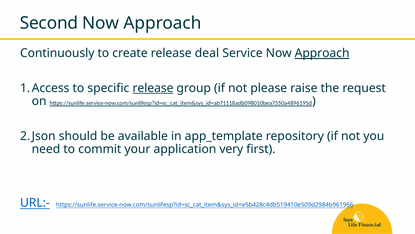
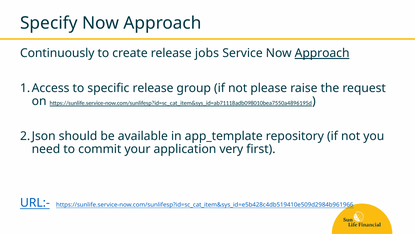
Second: Second -> Specify (49, 23)
deal: deal -> jobs (207, 53)
release underline: present -> none (153, 88)
